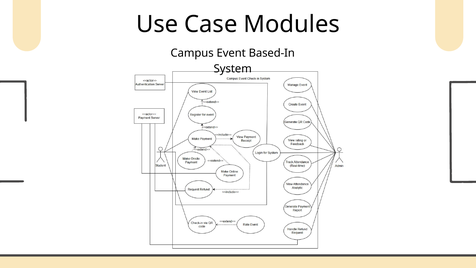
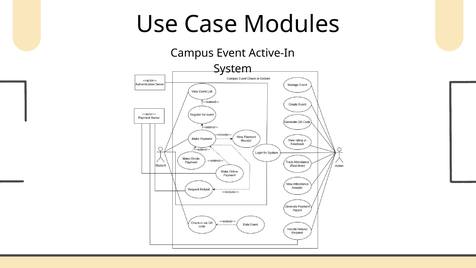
Based-In: Based-In -> Active-In (272, 53)
